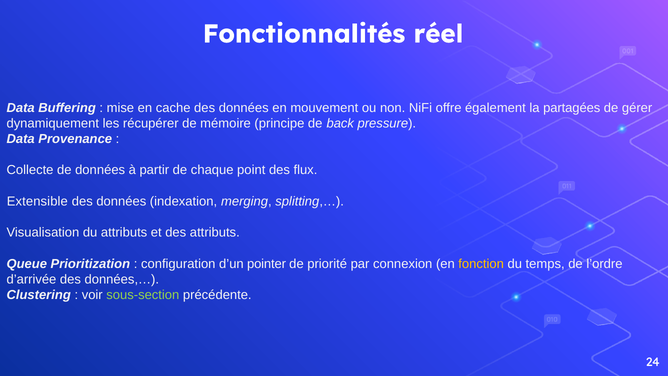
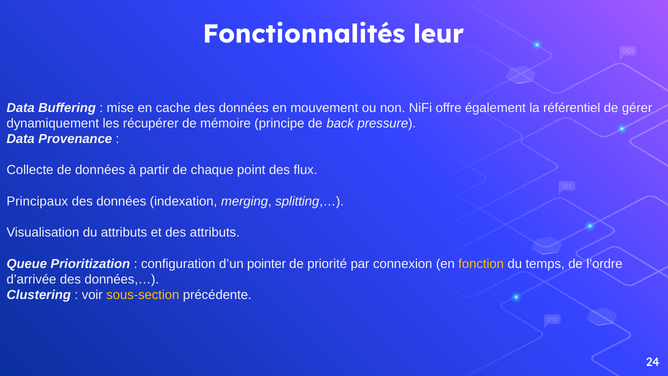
réel: réel -> leur (439, 34)
partagées: partagées -> référentiel (572, 108)
Extensible: Extensible -> Principaux (37, 201)
sous-section colour: light green -> yellow (143, 295)
